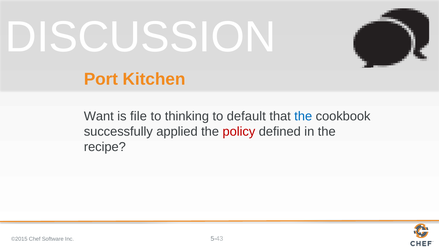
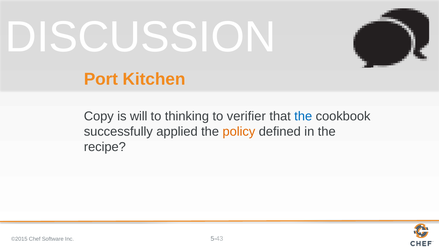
Want: Want -> Copy (99, 116)
file: file -> will (139, 116)
default: default -> verifier (246, 116)
policy colour: red -> orange (239, 131)
